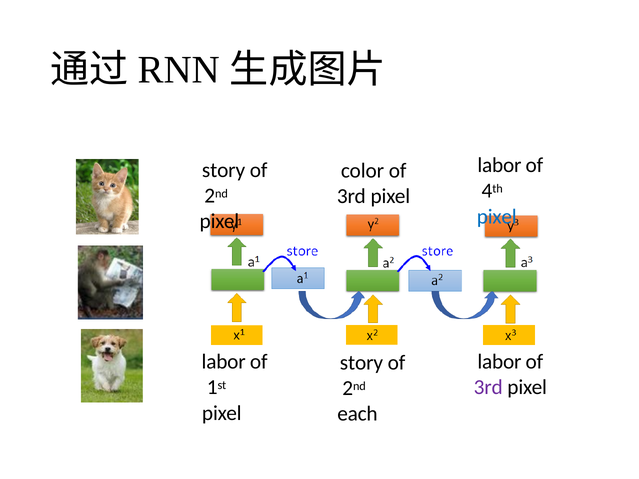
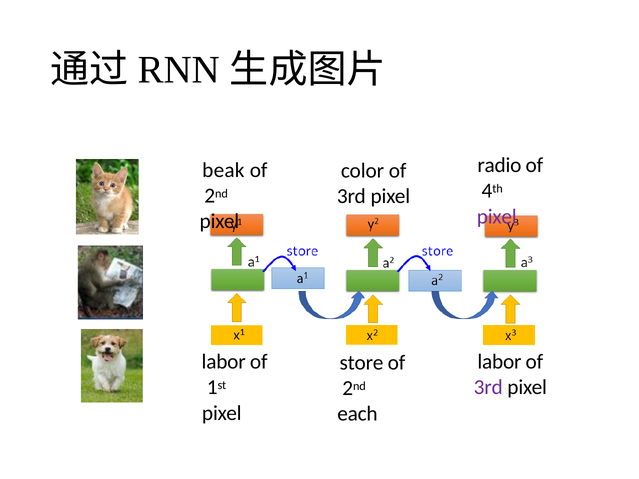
labor: labor -> radio (499, 165)
story: story -> beak (223, 170)
pixel colour: blue -> purple (497, 217)
story: story -> store (362, 363)
